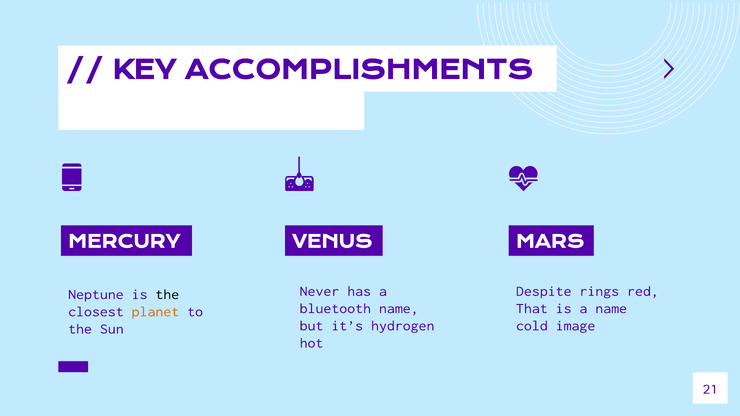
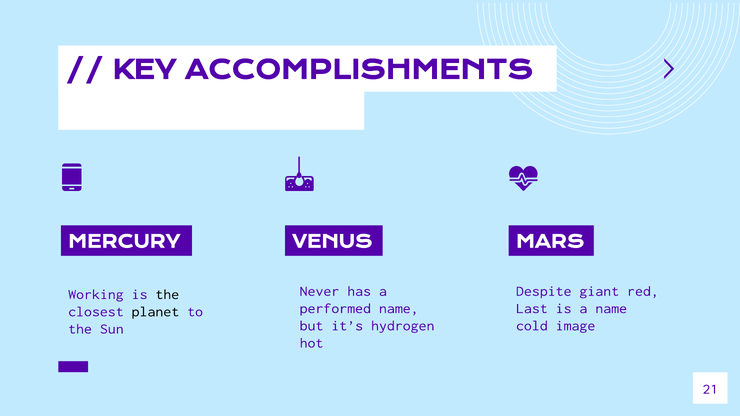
rings: rings -> giant (599, 291)
Neptune: Neptune -> Working (96, 294)
bluetooth: bluetooth -> performed (335, 308)
That: That -> Last (532, 308)
planet colour: orange -> black (155, 312)
